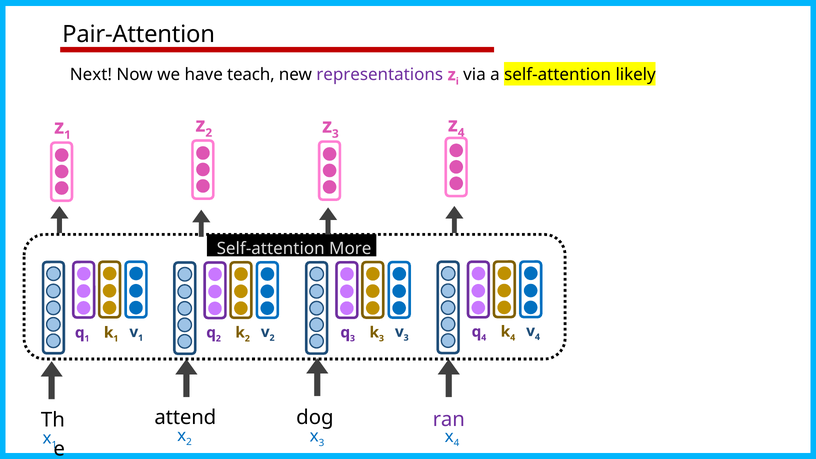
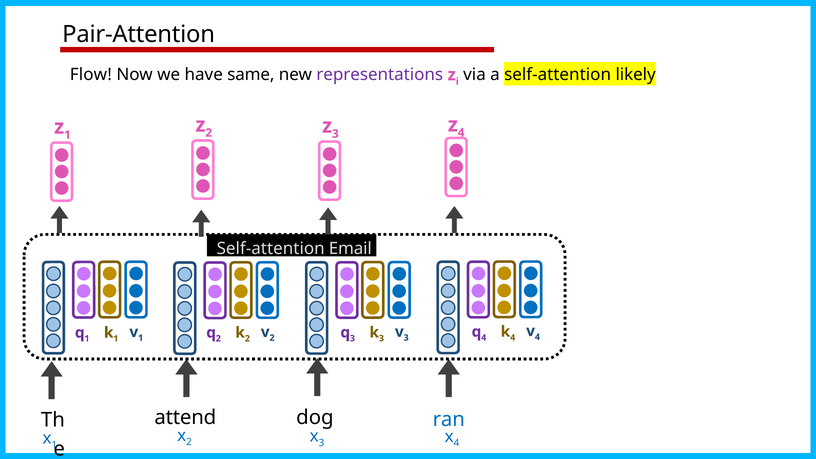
Next: Next -> Flow (91, 75)
teach: teach -> same (251, 75)
More: More -> Email (350, 249)
ran colour: purple -> blue (449, 419)
